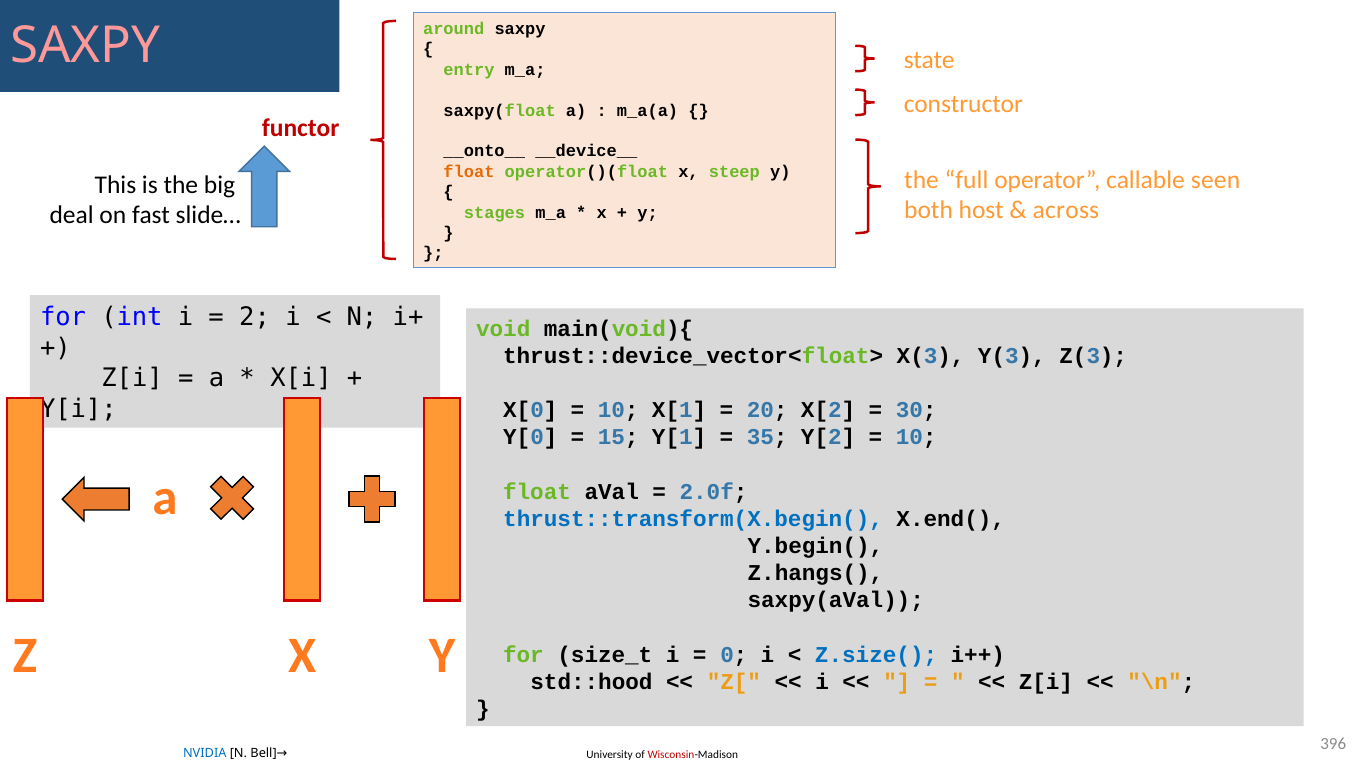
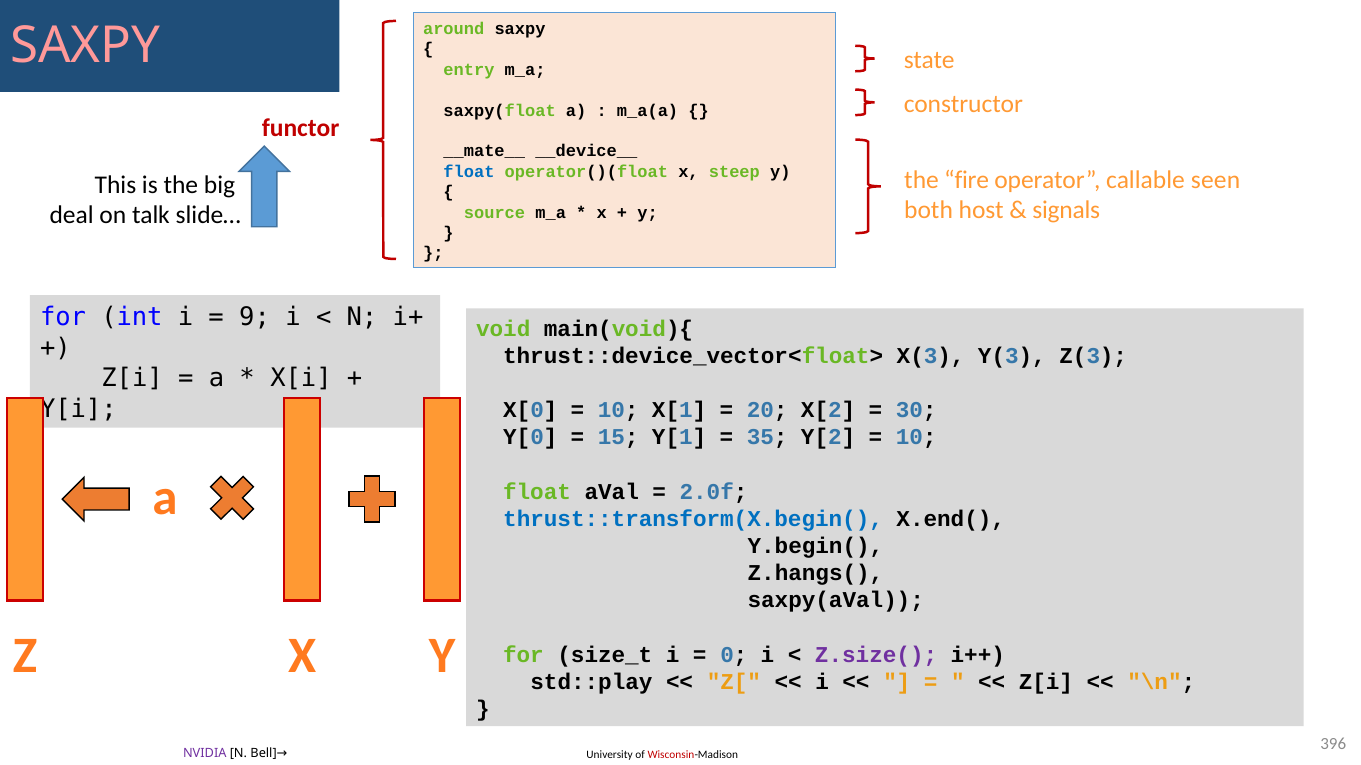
__onto__: __onto__ -> __mate__ (484, 151)
float colour: orange -> blue (469, 172)
full: full -> fire (967, 180)
across: across -> signals (1066, 210)
fast: fast -> talk (151, 215)
stages: stages -> source (495, 213)
2: 2 -> 9 (255, 318)
Z.size( colour: blue -> purple (876, 655)
std::hood: std::hood -> std::play (591, 683)
NVIDIA colour: blue -> purple (205, 753)
